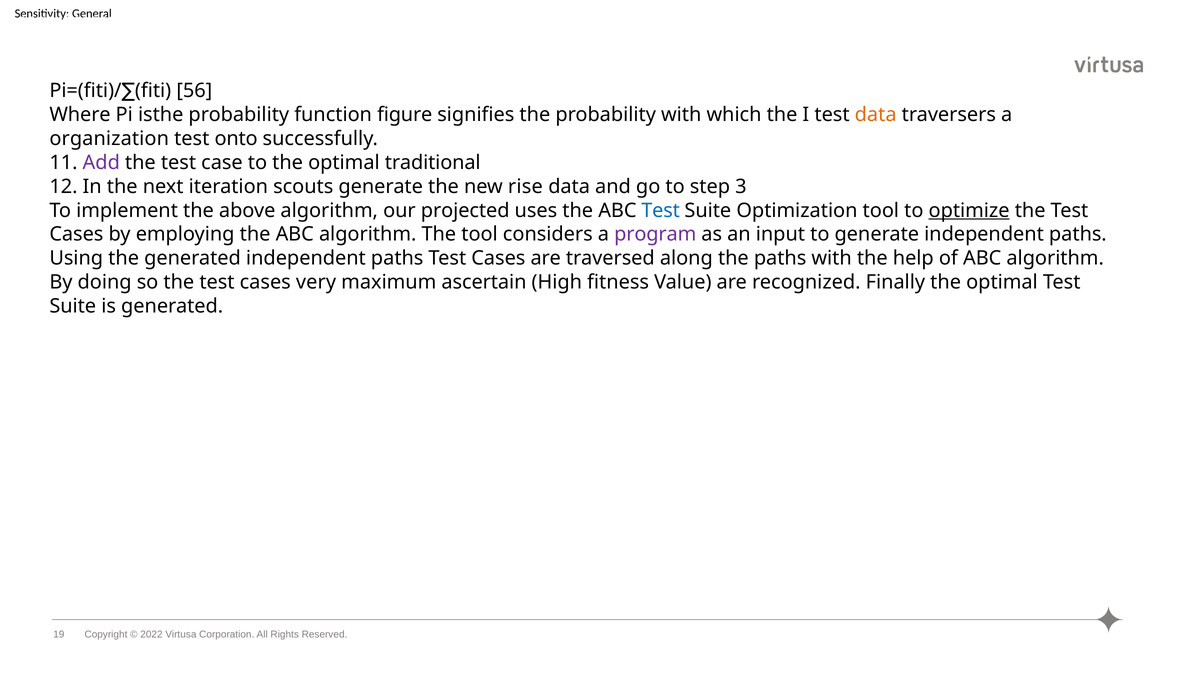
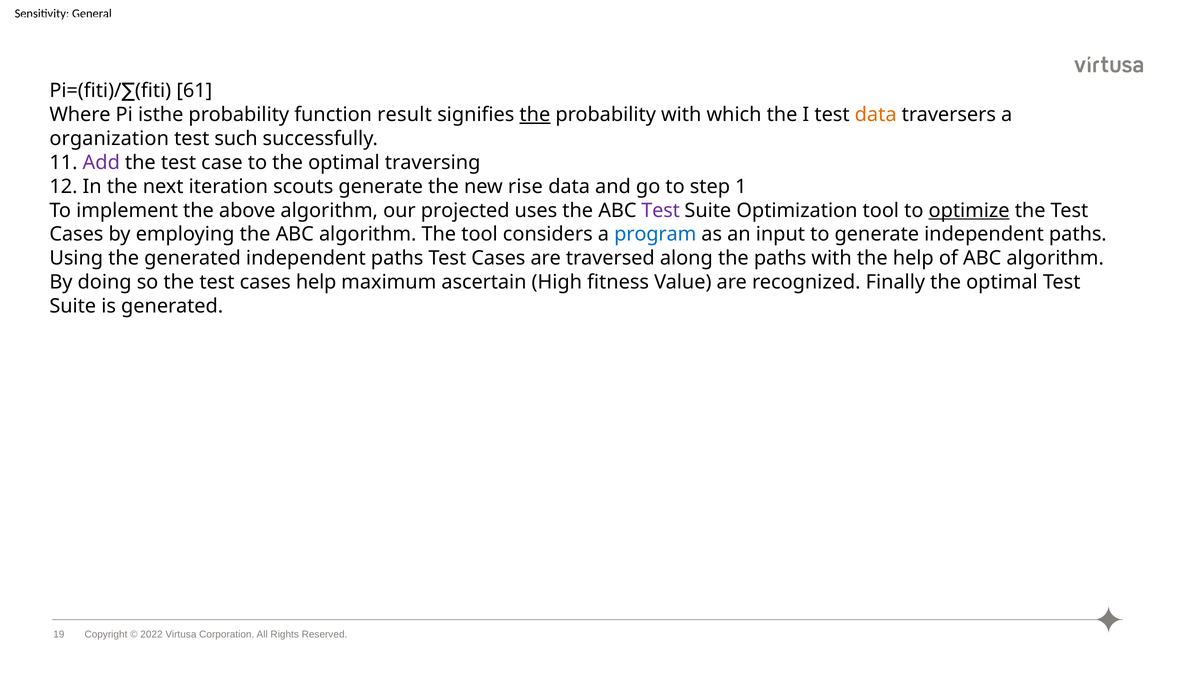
56: 56 -> 61 (194, 91)
figure: figure -> result (405, 115)
the underline: none -> present (535, 115)
onto: onto -> such (236, 139)
traditional: traditional -> traversing (433, 163)
3: 3 -> 1 (741, 187)
Test colour: blue -> purple (661, 211)
program colour: purple -> blue (655, 235)
cases very: very -> help (316, 282)
